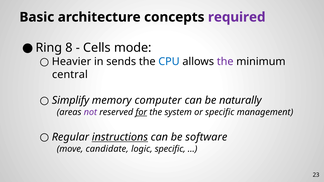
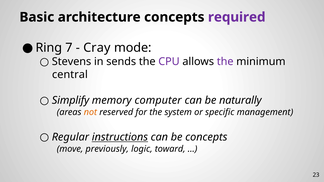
8: 8 -> 7 (69, 48)
Cells: Cells -> Cray (97, 48)
Heavier: Heavier -> Stevens (72, 62)
CPU colour: blue -> purple (169, 62)
not colour: purple -> orange (90, 112)
for underline: present -> none (141, 112)
be software: software -> concepts (206, 137)
candidate: candidate -> previously (107, 149)
logic specific: specific -> toward (170, 149)
